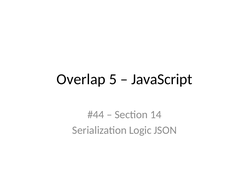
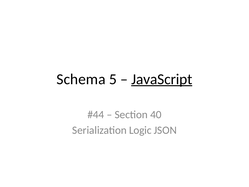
Overlap: Overlap -> Schema (81, 79)
JavaScript underline: none -> present (162, 79)
14: 14 -> 40 (156, 114)
